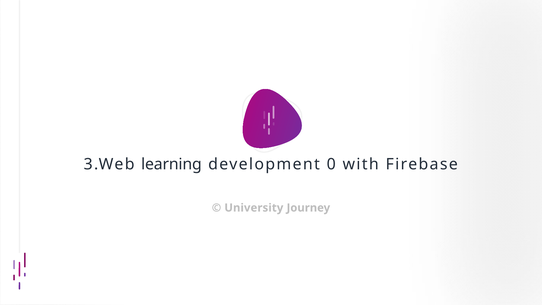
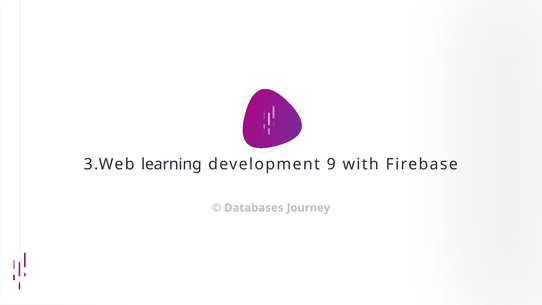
0: 0 -> 9 (331, 164)
University: University -> Databases (254, 208)
